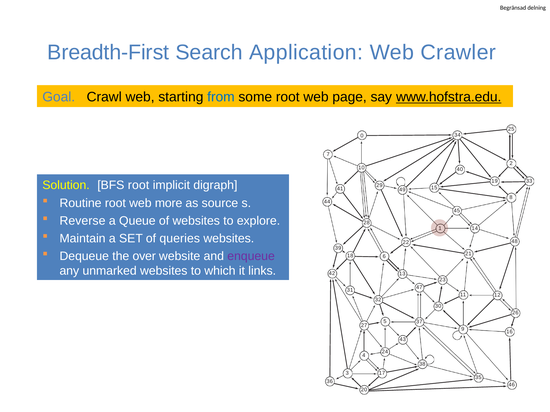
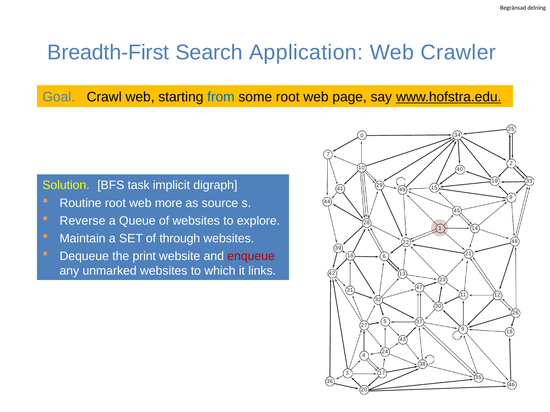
BFS root: root -> task (139, 186)
queries: queries -> through (180, 239)
over: over -> print (144, 256)
enqueue colour: purple -> red (251, 256)
